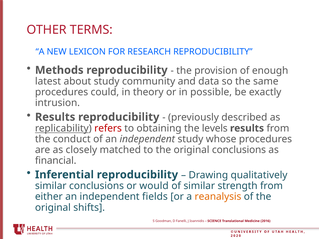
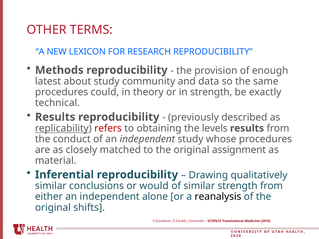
in possible: possible -> strength (211, 92)
intrusion: intrusion -> technical (57, 103)
original conclusions: conclusions -> assignment (239, 150)
financial: financial -> material (56, 161)
fields: fields -> alone (155, 197)
reanalysis colour: orange -> black (218, 197)
